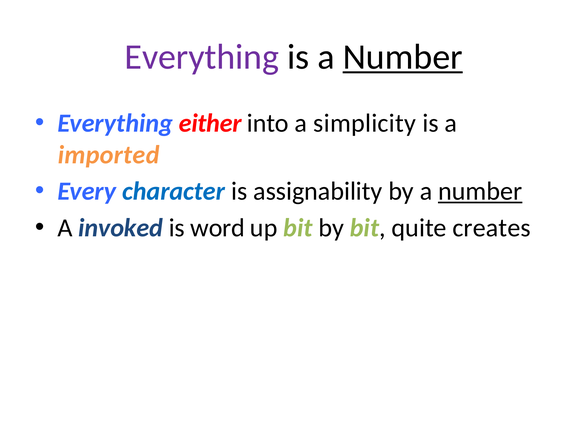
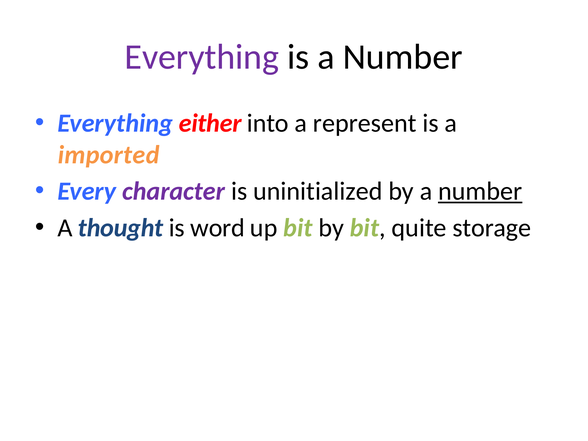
Number underline: present -> none (403, 57)
simplicity: simplicity -> represent (365, 123)
character colour: blue -> purple (174, 191)
assignability: assignability -> uninitialized (318, 191)
invoked: invoked -> thought (121, 228)
creates: creates -> storage (492, 228)
